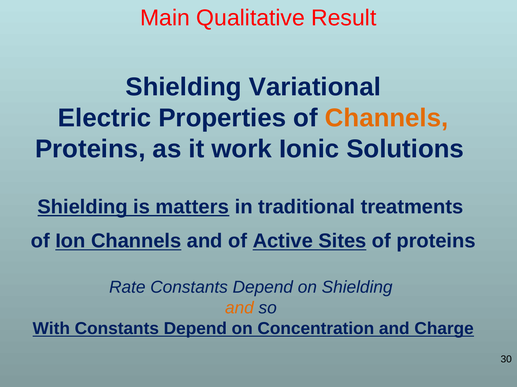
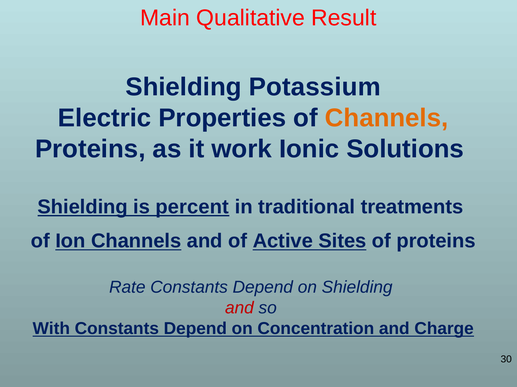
Variational: Variational -> Potassium (315, 87)
matters: matters -> percent (192, 207)
and colour: orange -> red (239, 309)
